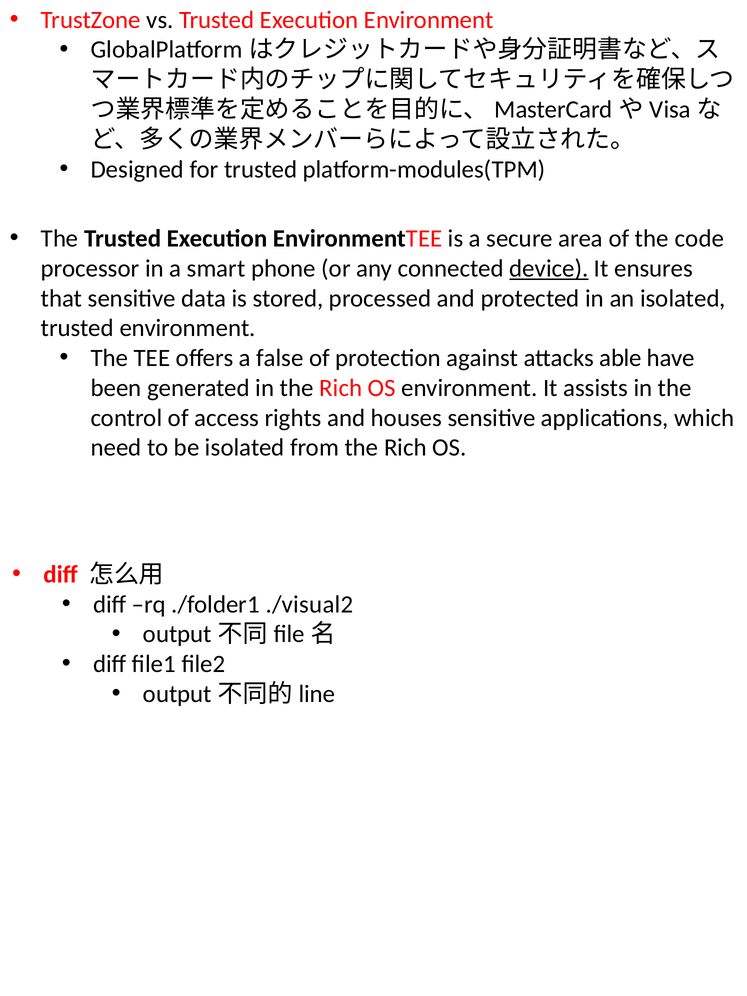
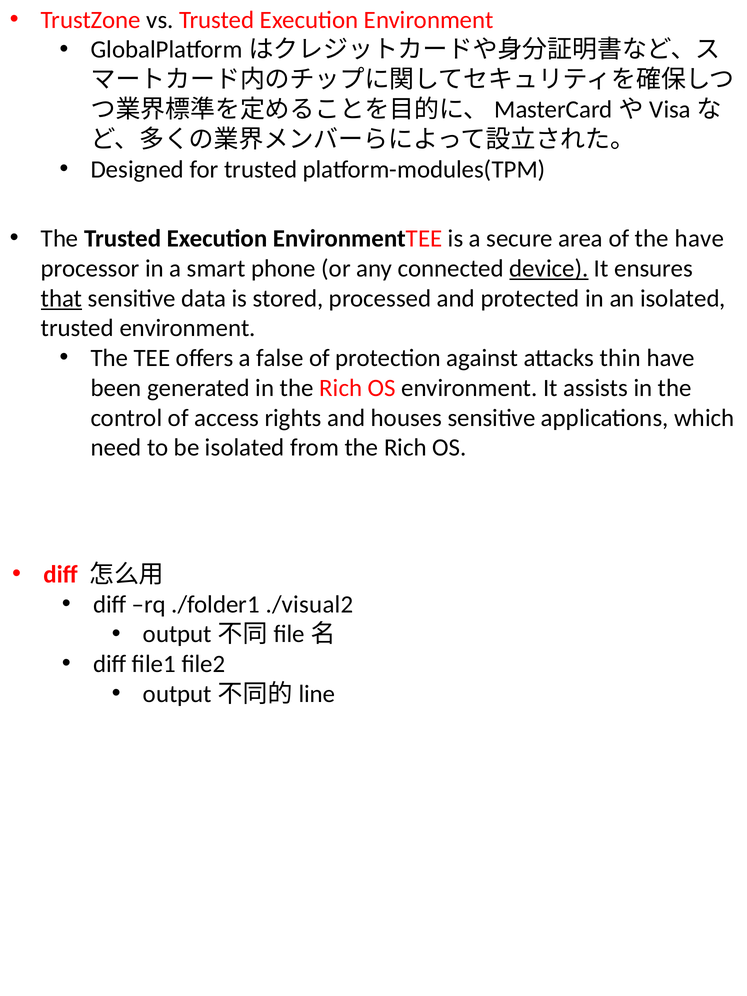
the code: code -> have (699, 239)
that underline: none -> present (62, 298)
able: able -> thin (620, 358)
